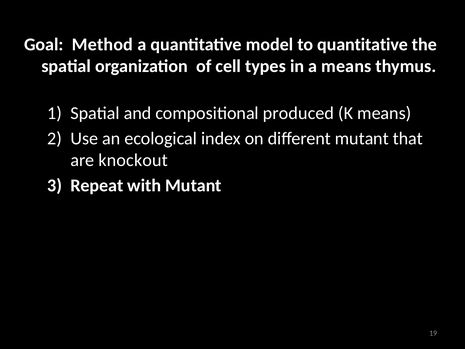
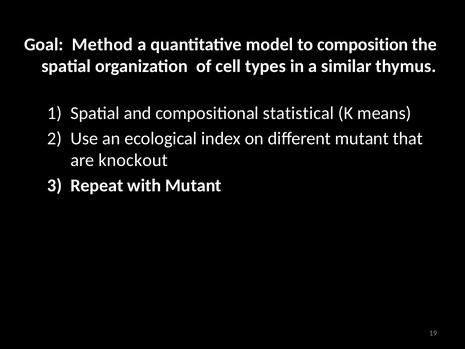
to quantitative: quantitative -> composition (363, 44)
a means: means -> similar (346, 66)
produced: produced -> statistical (298, 113)
